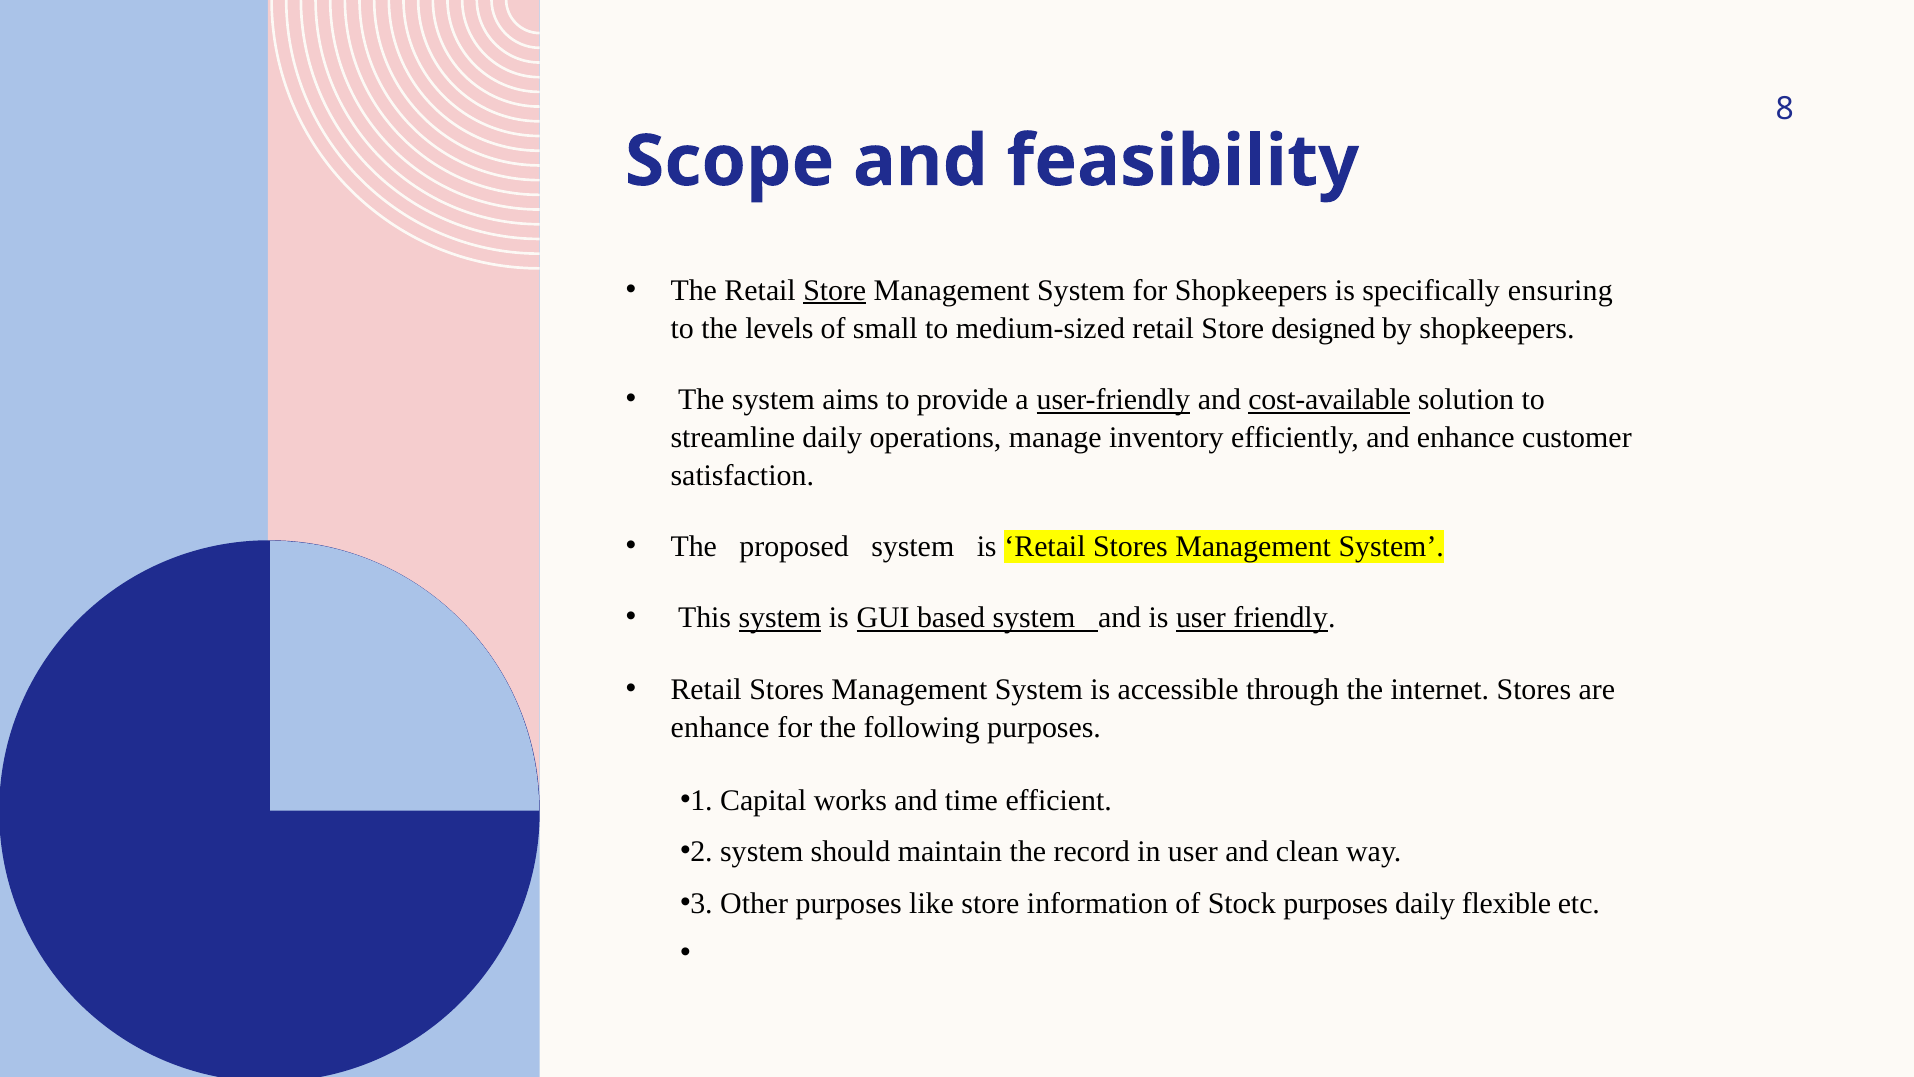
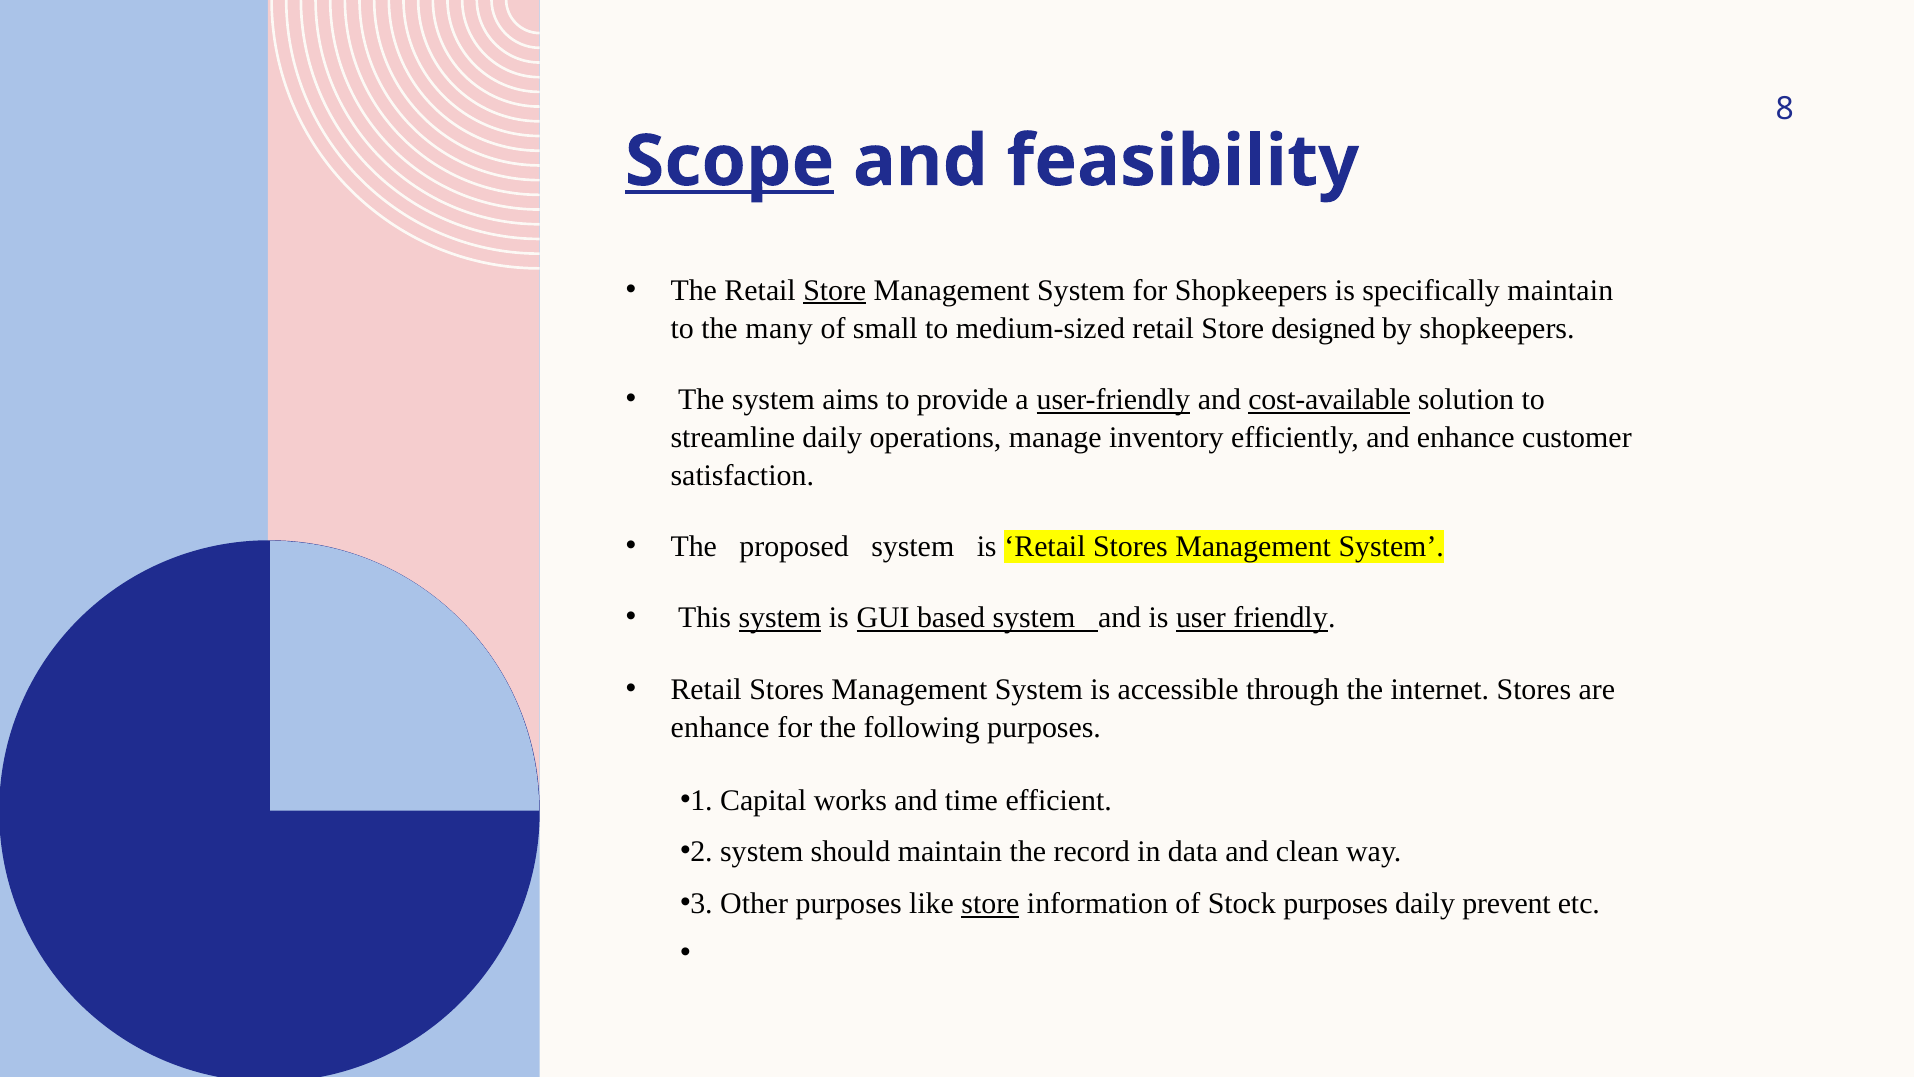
Scope underline: none -> present (730, 161)
specifically ensuring: ensuring -> maintain (1560, 290)
levels: levels -> many (779, 328)
in user: user -> data (1193, 852)
store underline: none -> present (990, 903)
flexible: flexible -> prevent (1506, 903)
